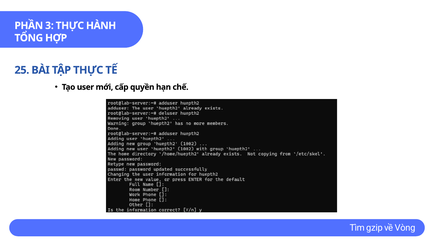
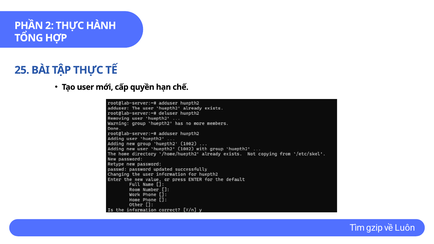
3: 3 -> 2 (49, 26)
Vòng: Vòng -> Luôn (405, 228)
